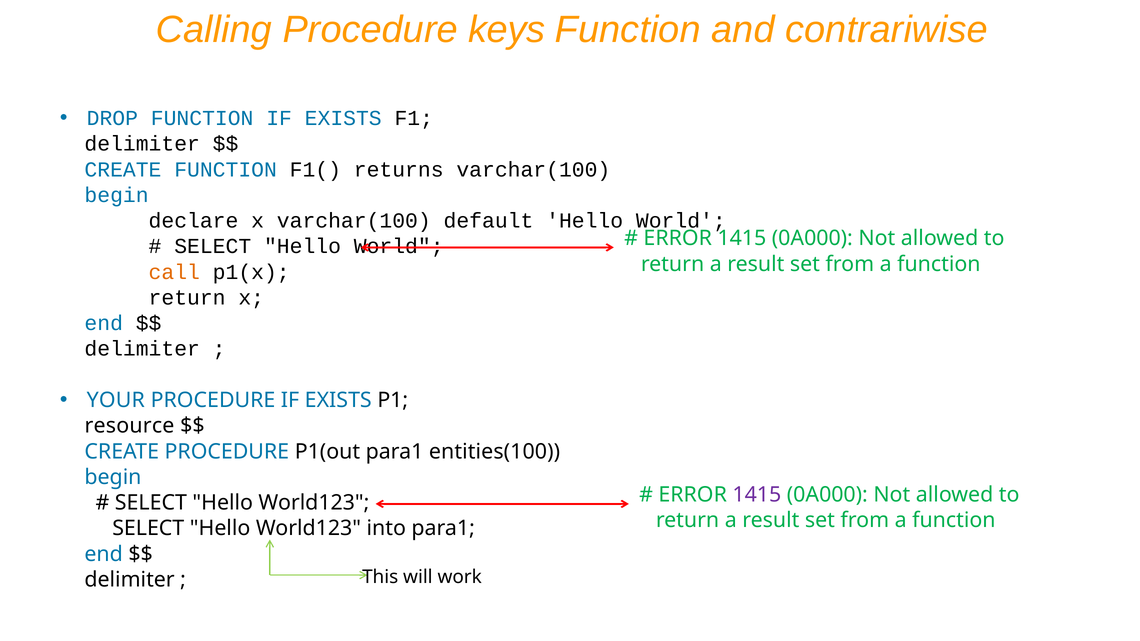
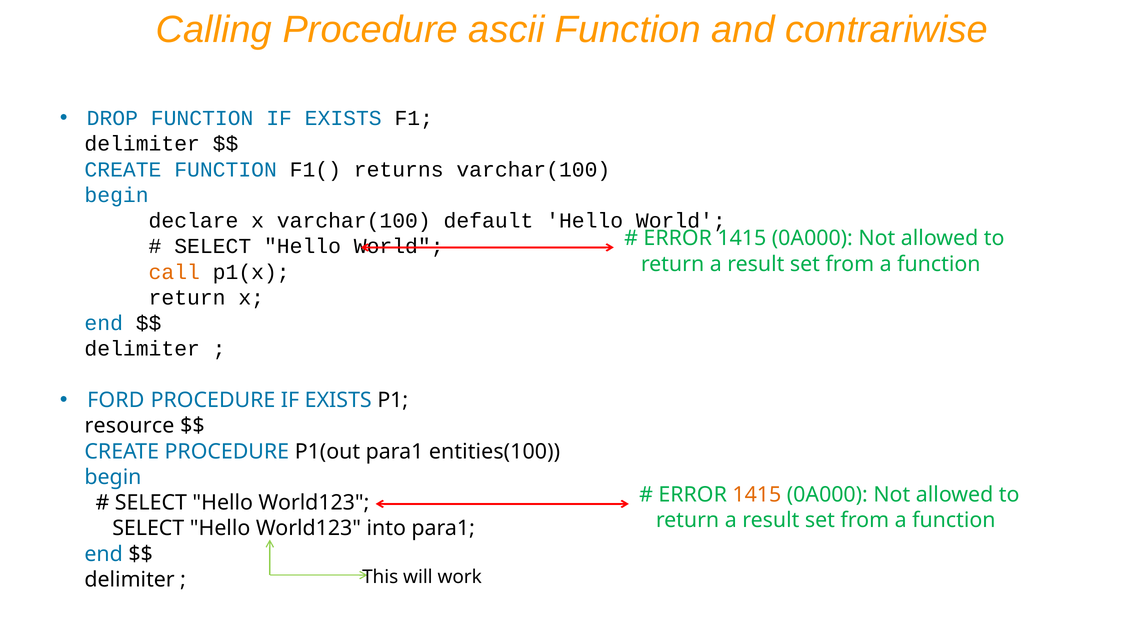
keys: keys -> ascii (506, 30)
YOUR: YOUR -> FORD (116, 400)
1415 colour: purple -> orange (757, 495)
